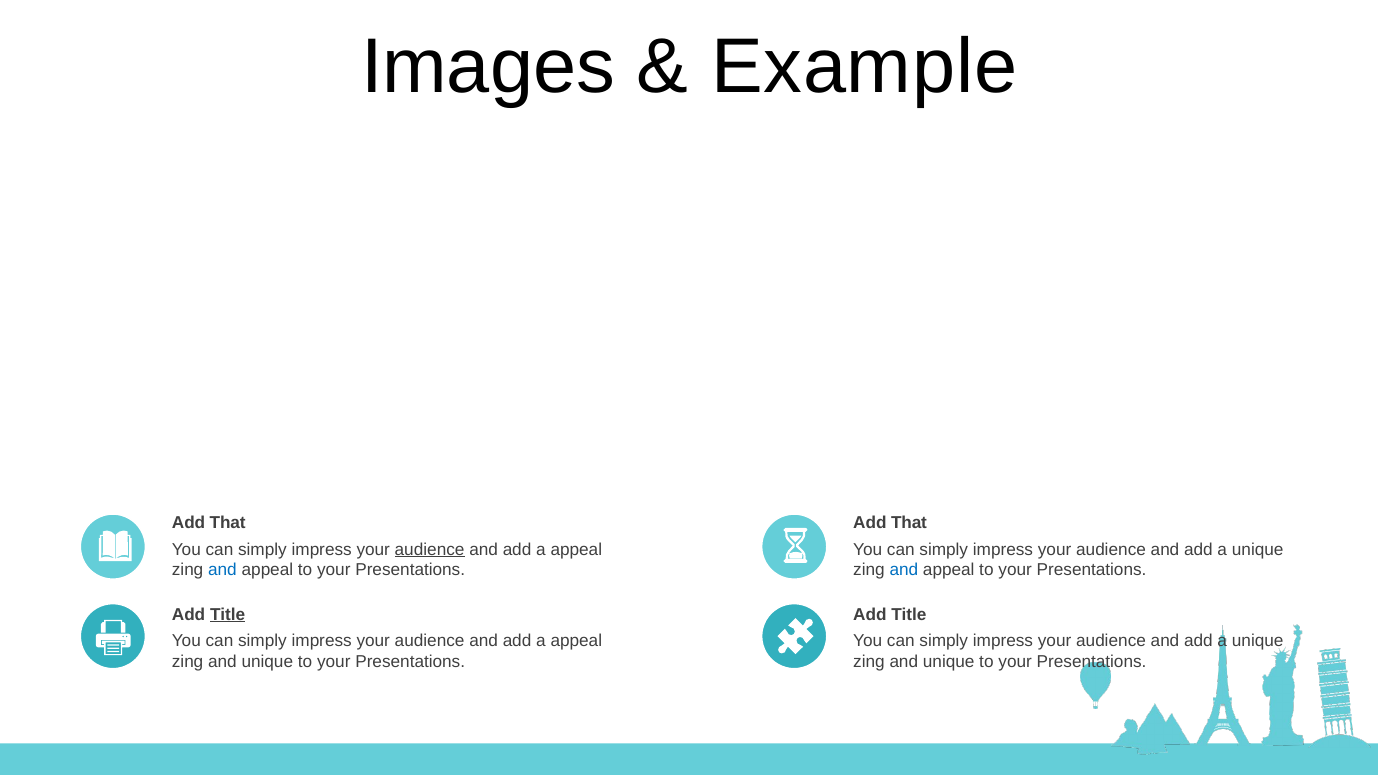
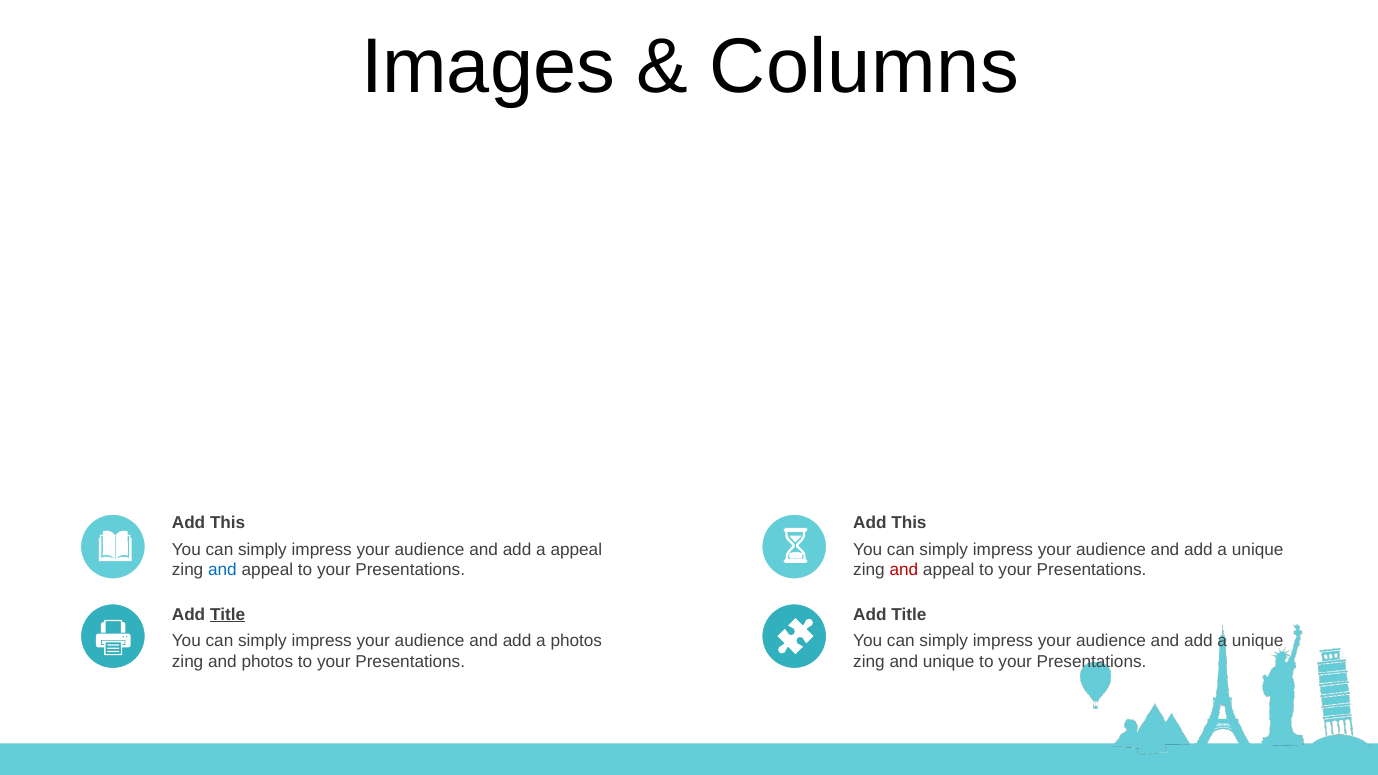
Example: Example -> Columns (864, 67)
That: That -> This (228, 523)
That: That -> This (909, 523)
audience underline: present -> none (430, 550)
and colour: blue -> red (904, 570)
appeal: appeal -> photos (576, 641)
unique: unique -> photos (267, 662)
